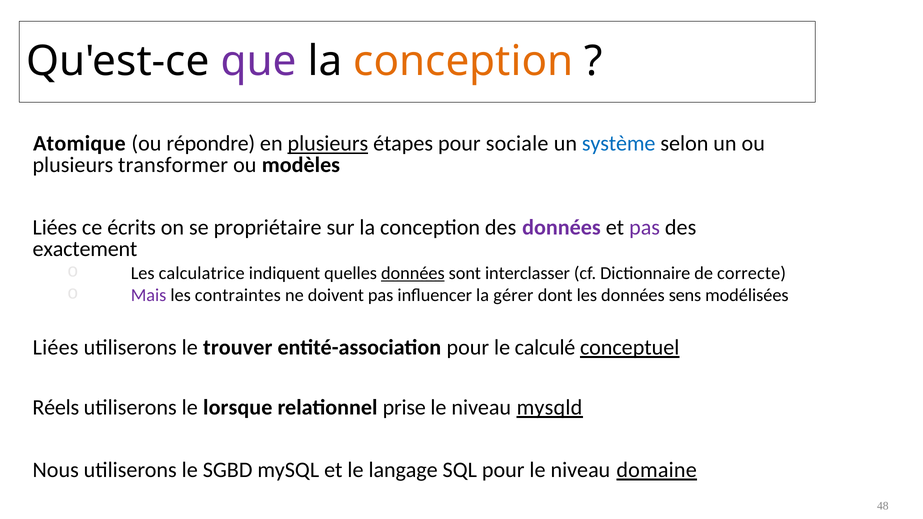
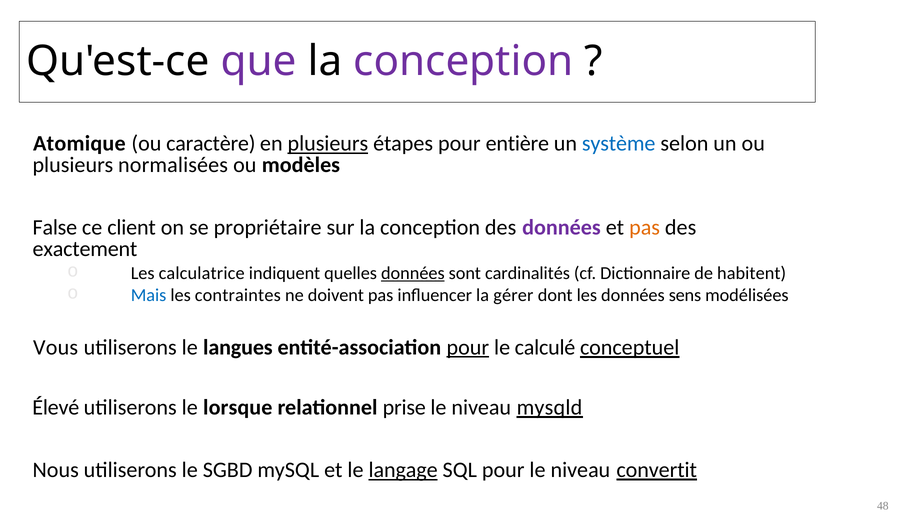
conception colour: orange -> purple (463, 62)
répondre: répondre -> caractère (211, 144)
sociale: sociale -> entière (517, 144)
transformer: transformer -> normalisées (173, 165)
Liées: Liées -> False (55, 228)
écrits: écrits -> client (132, 228)
pas colour: purple -> orange (645, 228)
interclasser: interclasser -> cardinalités (527, 273)
correcte: correcte -> habitent (752, 273)
Mais colour: purple -> blue (149, 295)
Liées: Liées -> Vous (56, 347)
trouver: trouver -> langues (238, 347)
pour underline: none -> present (468, 347)
Réels: Réels -> Élevé (56, 408)
langage underline: none -> present (403, 470)
domaine: domaine -> convertit (657, 470)
